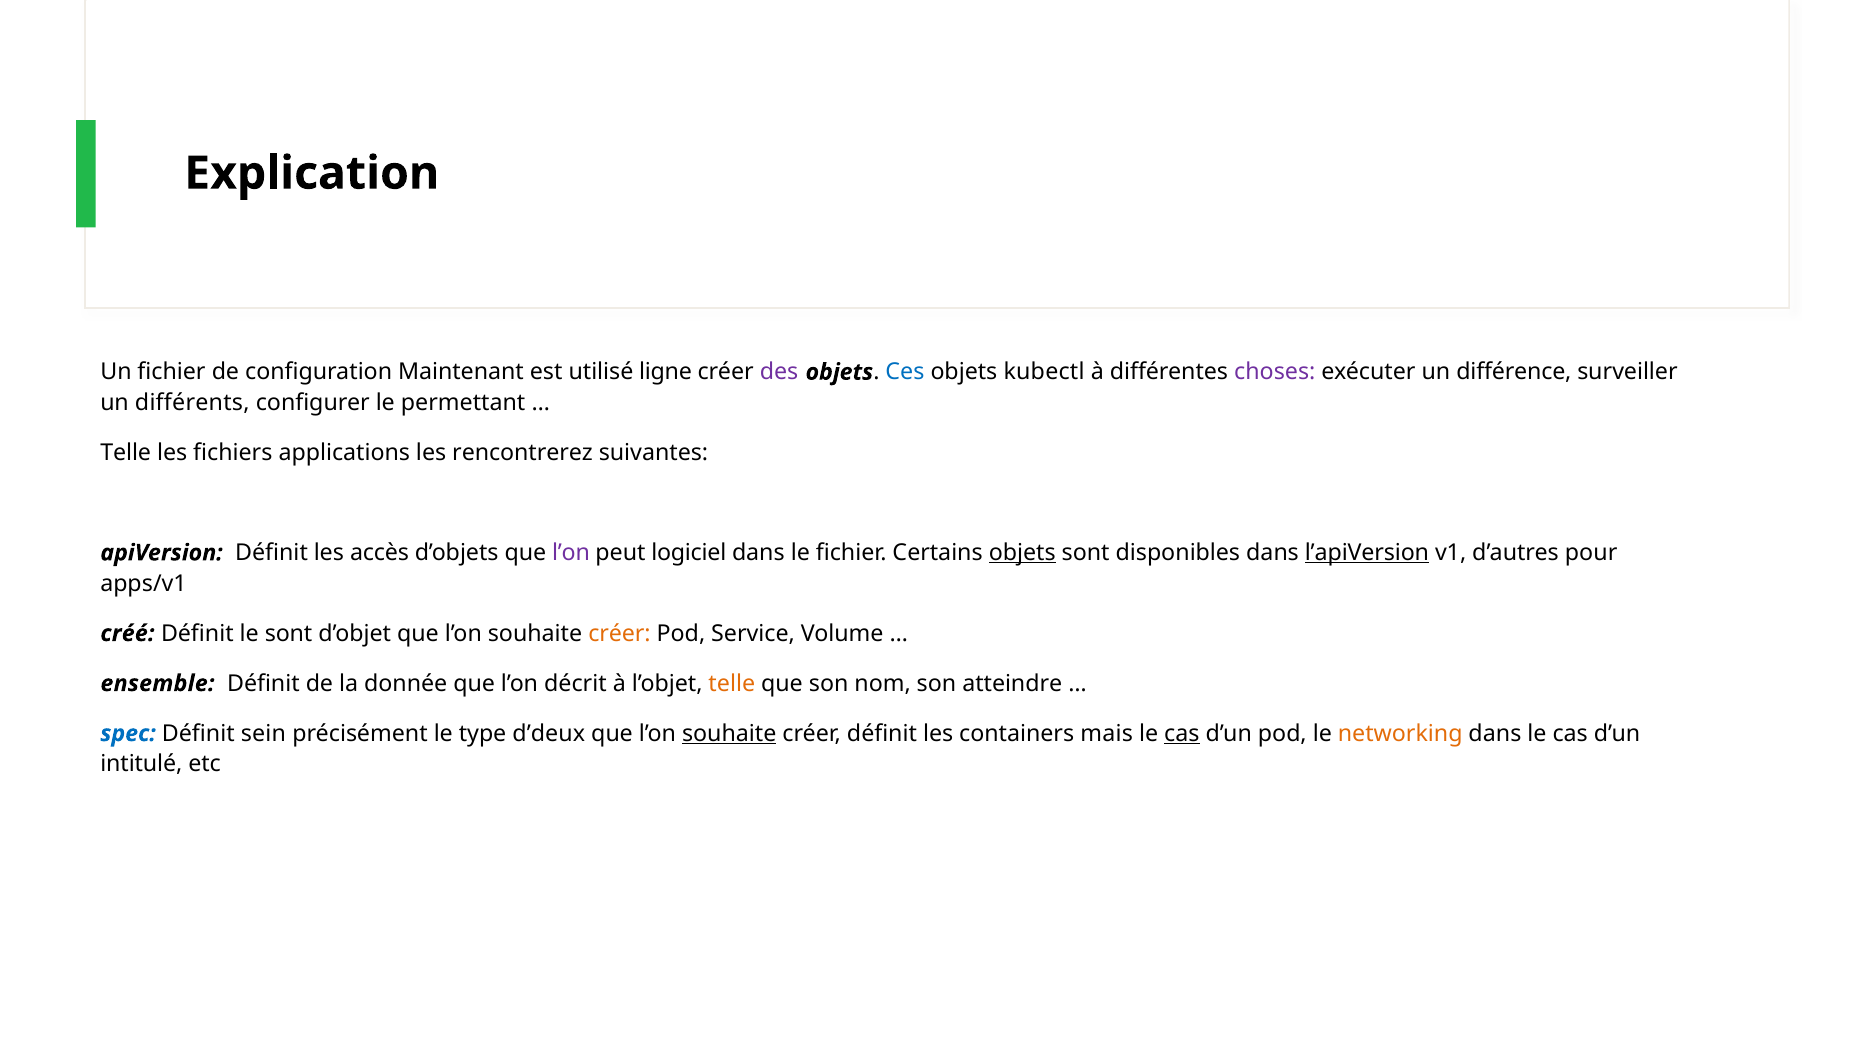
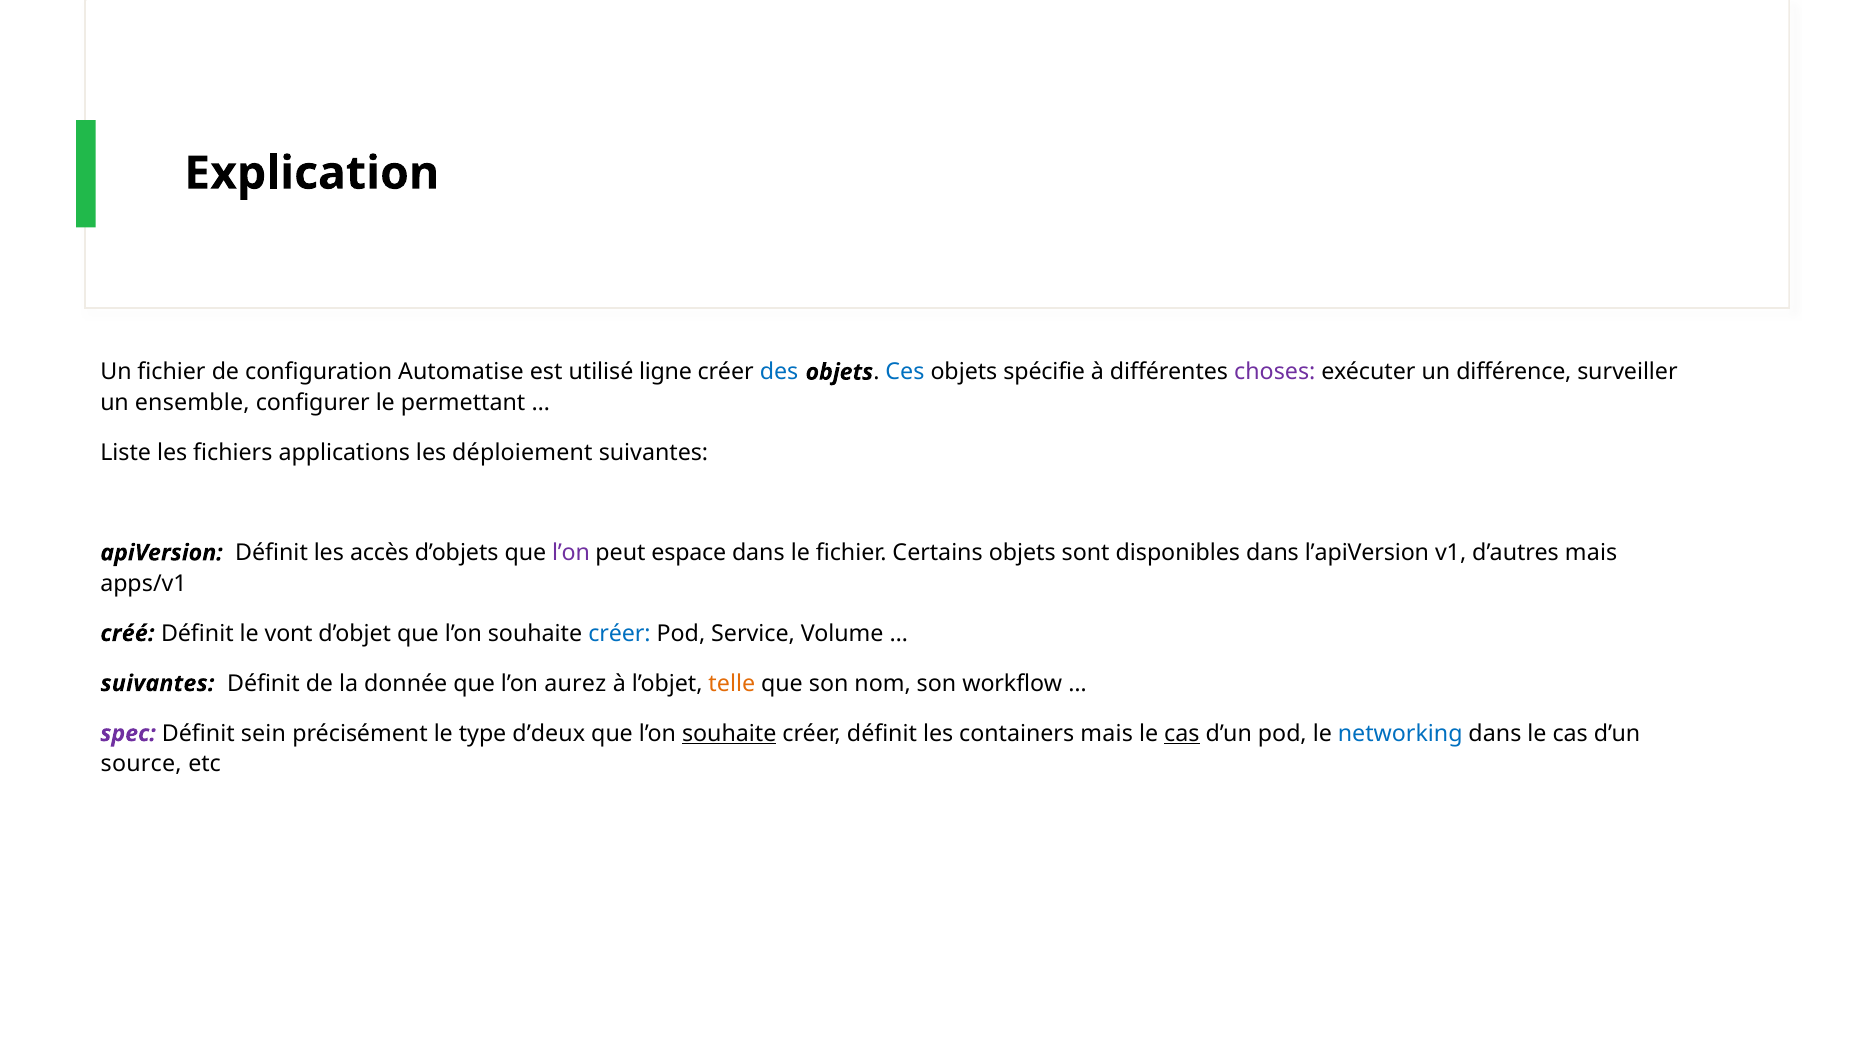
Maintenant: Maintenant -> Automatise (461, 372)
des colour: purple -> blue (779, 372)
kubectl: kubectl -> spécifie (1044, 372)
différents: différents -> ensemble (192, 403)
Telle: Telle -> Liste (126, 453)
rencontrerez: rencontrerez -> déploiement (522, 453)
logiciel: logiciel -> espace (689, 553)
objets underline: present -> none (1022, 553)
l’apiVersion underline: present -> none (1367, 553)
d’autres pour: pour -> mais (1591, 553)
le sont: sont -> vont (289, 634)
créer colour: orange -> blue (619, 634)
ensemble: ensemble -> suivantes (158, 684)
décrit: décrit -> aurez (575, 684)
atteindre: atteindre -> workflow (1012, 684)
spec colour: blue -> purple (128, 734)
networking colour: orange -> blue (1400, 734)
intitulé: intitulé -> source (141, 764)
